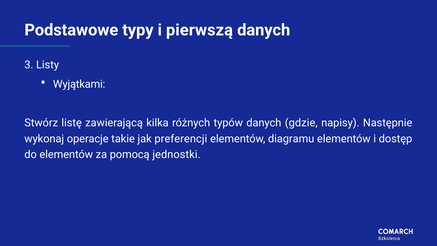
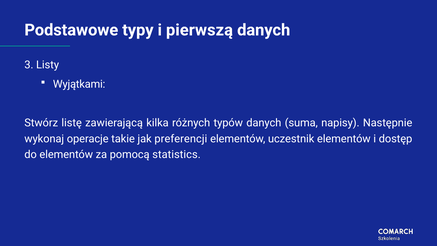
gdzie: gdzie -> suma (301, 123)
diagramu: diagramu -> uczestnik (291, 139)
jednostki: jednostki -> statistics (176, 154)
